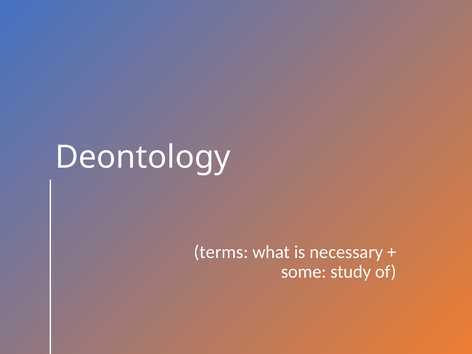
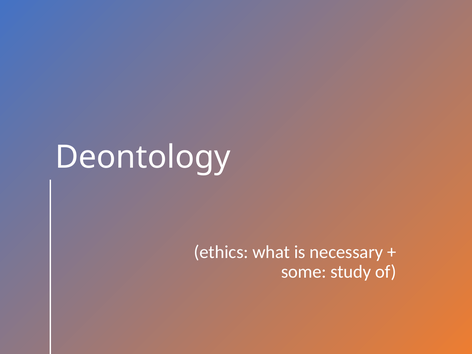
terms: terms -> ethics (221, 252)
